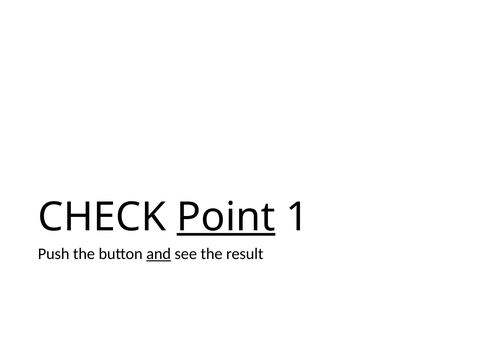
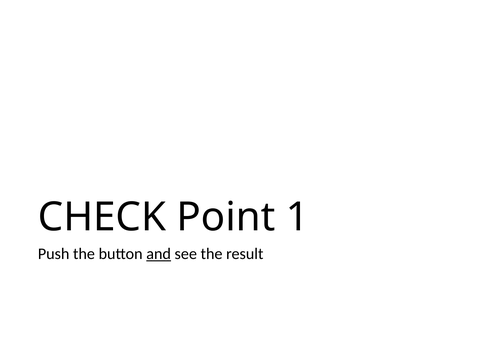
Point underline: present -> none (226, 217)
